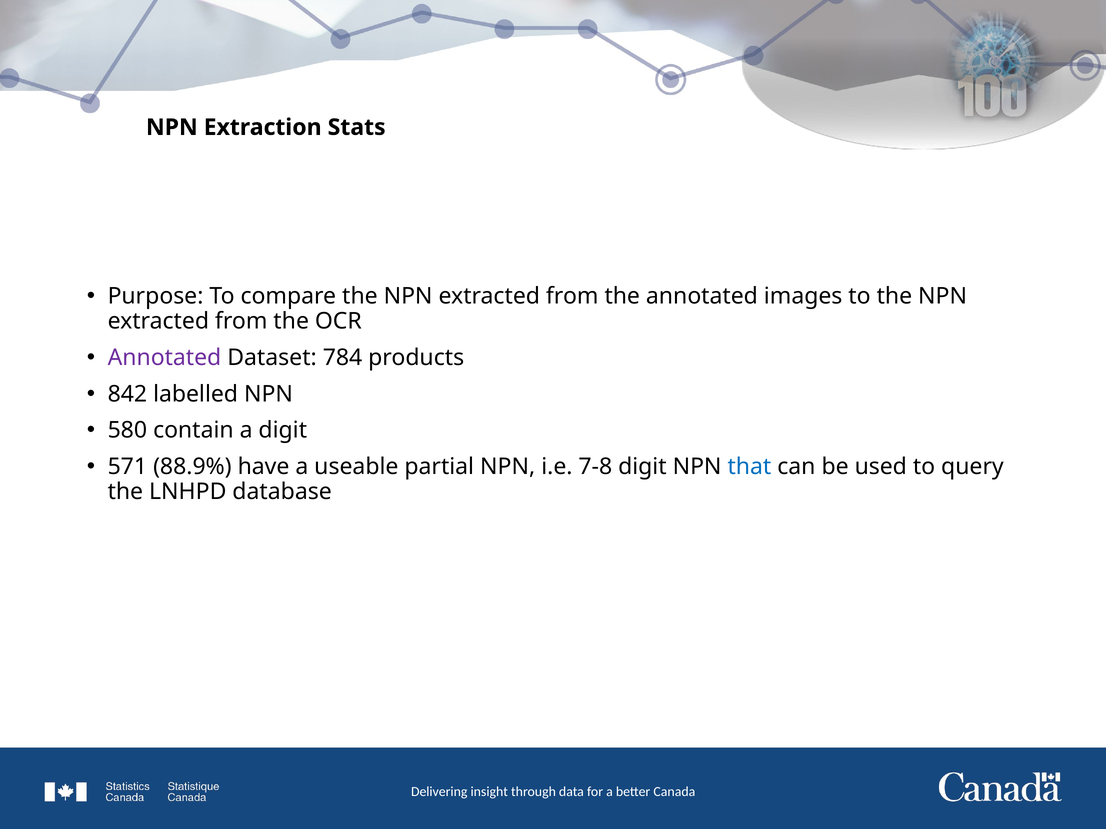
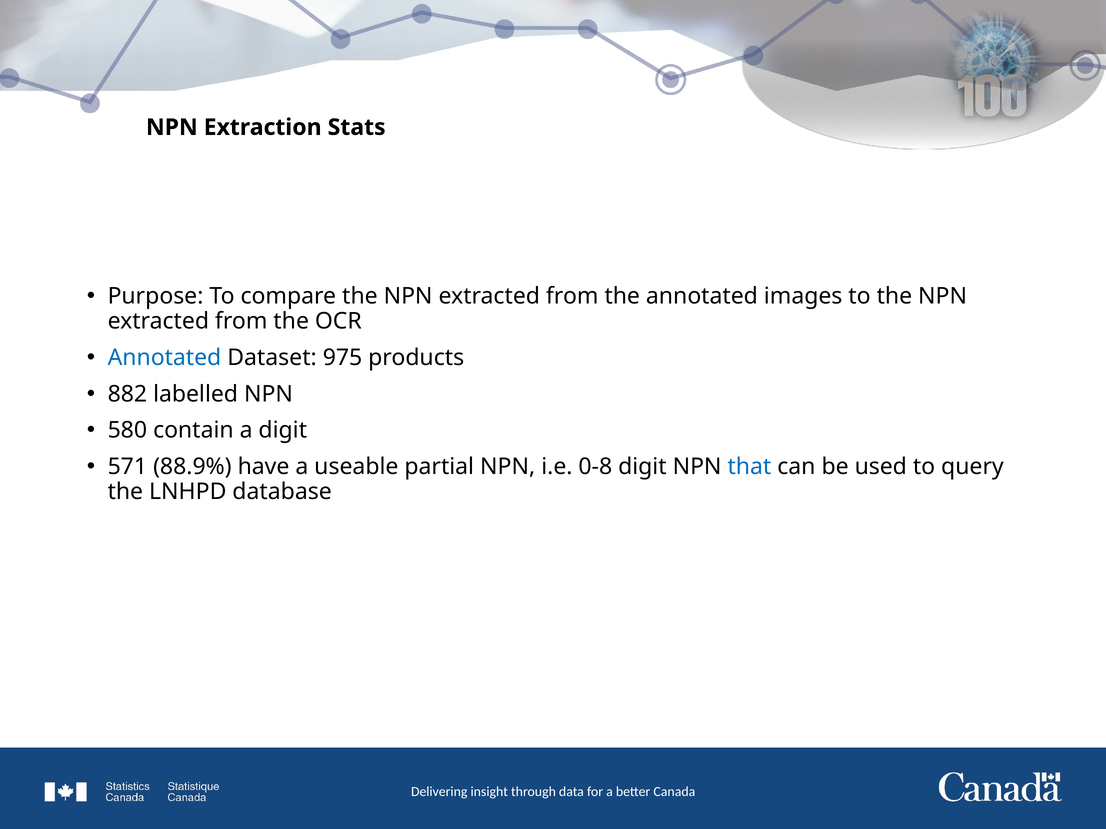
Annotated colour: purple -> blue (164, 358)
784: 784 -> 975 (343, 358)
842: 842 -> 882 (127, 394)
7-8: 7-8 -> 0-8 (595, 467)
